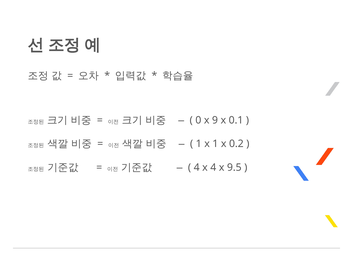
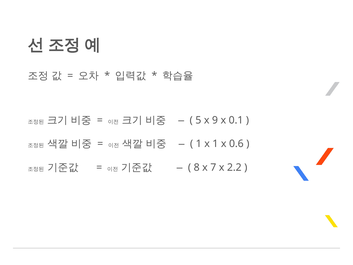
0: 0 -> 5 (198, 120)
0.2: 0.2 -> 0.6 (236, 144)
4: 4 -> 8 (197, 167)
x 4: 4 -> 7 (213, 167)
9.5: 9.5 -> 2.2 (234, 167)
